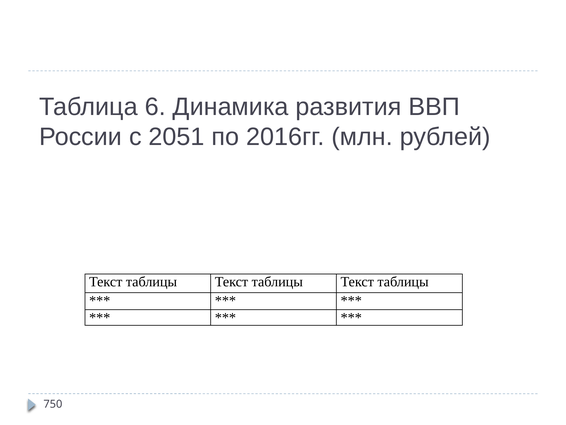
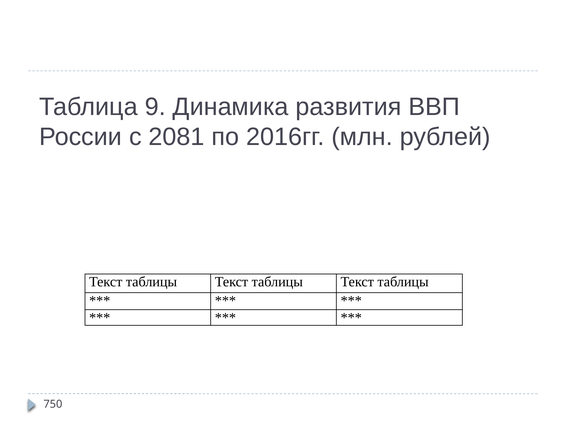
6: 6 -> 9 (155, 107)
2051: 2051 -> 2081 (177, 137)
